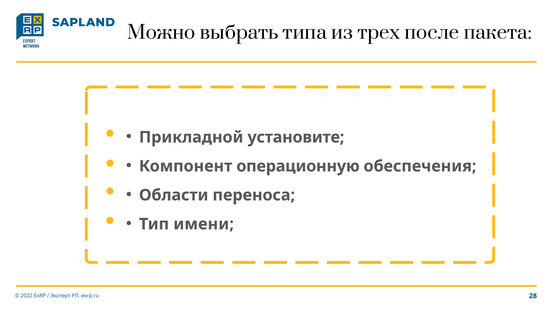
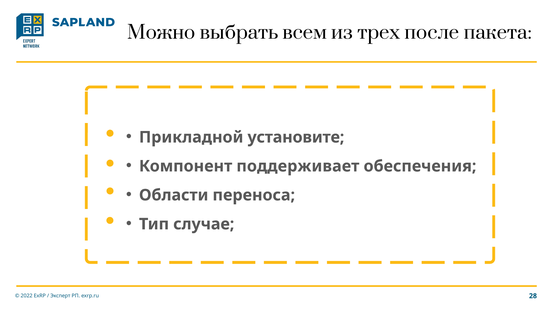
типа: типа -> всем (305, 33)
операционную: операционную -> поддерживает (298, 166)
имени: имени -> случае (204, 224)
